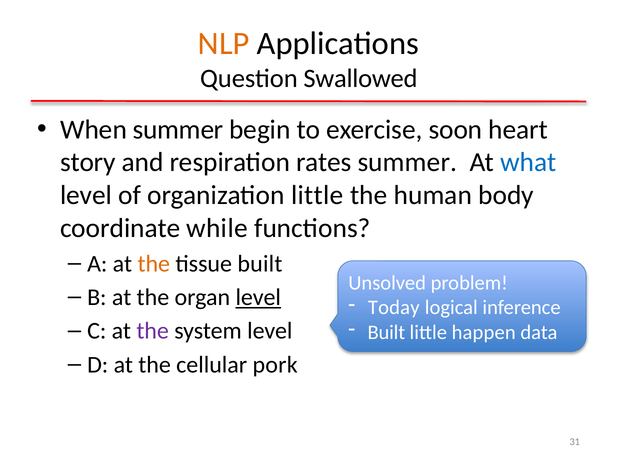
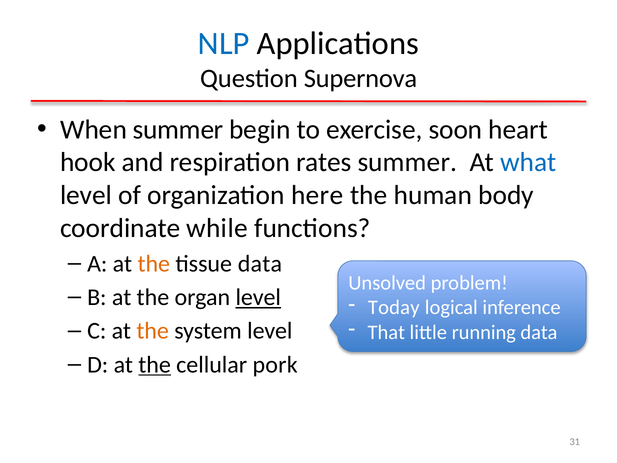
NLP colour: orange -> blue (224, 43)
Swallowed: Swallowed -> Supernova (360, 78)
story: story -> hook (88, 162)
organization little: little -> here (317, 195)
tissue built: built -> data (260, 264)
the colour: purple -> orange (153, 331)
Built: Built -> That (386, 332)
happen: happen -> running (484, 332)
the underline: none -> present (155, 364)
